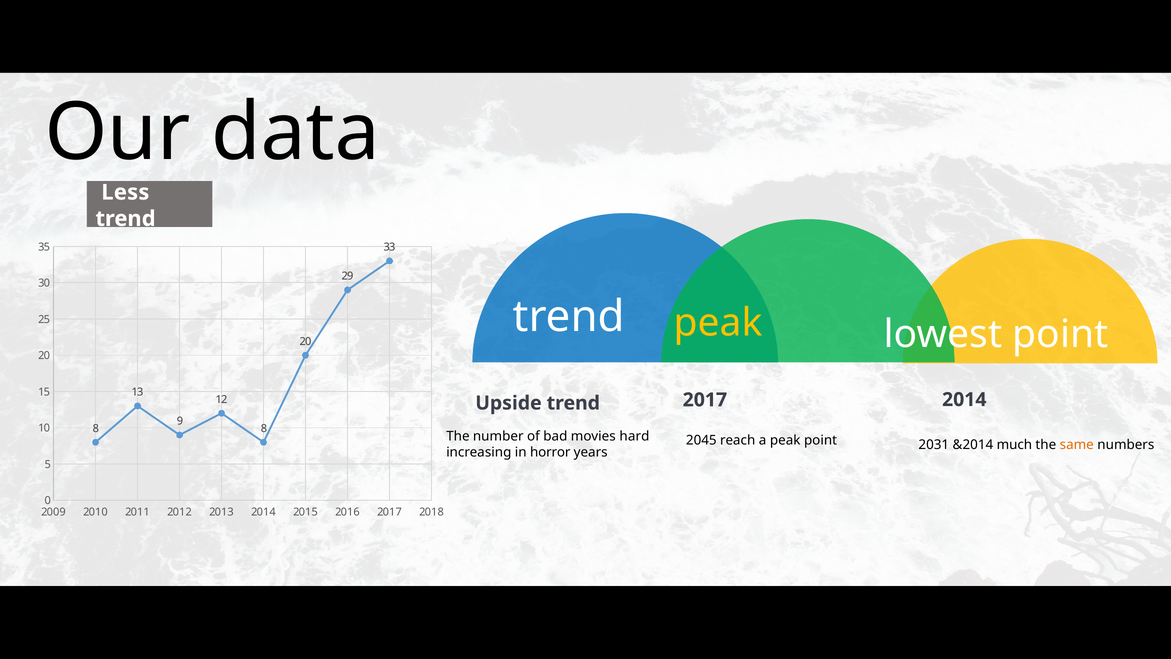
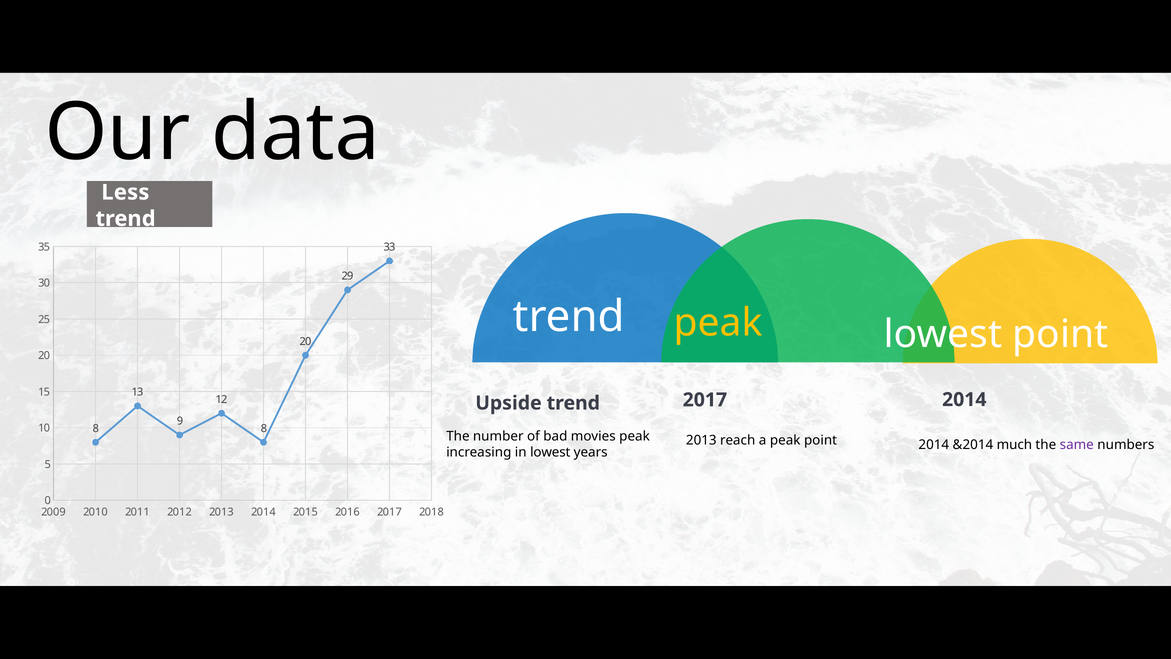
movies hard: hard -> peak (635, 436)
2045: 2045 -> 2013 (701, 440)
2031: 2031 -> 2014 (934, 445)
same colour: orange -> purple (1077, 445)
in horror: horror -> lowest (550, 452)
